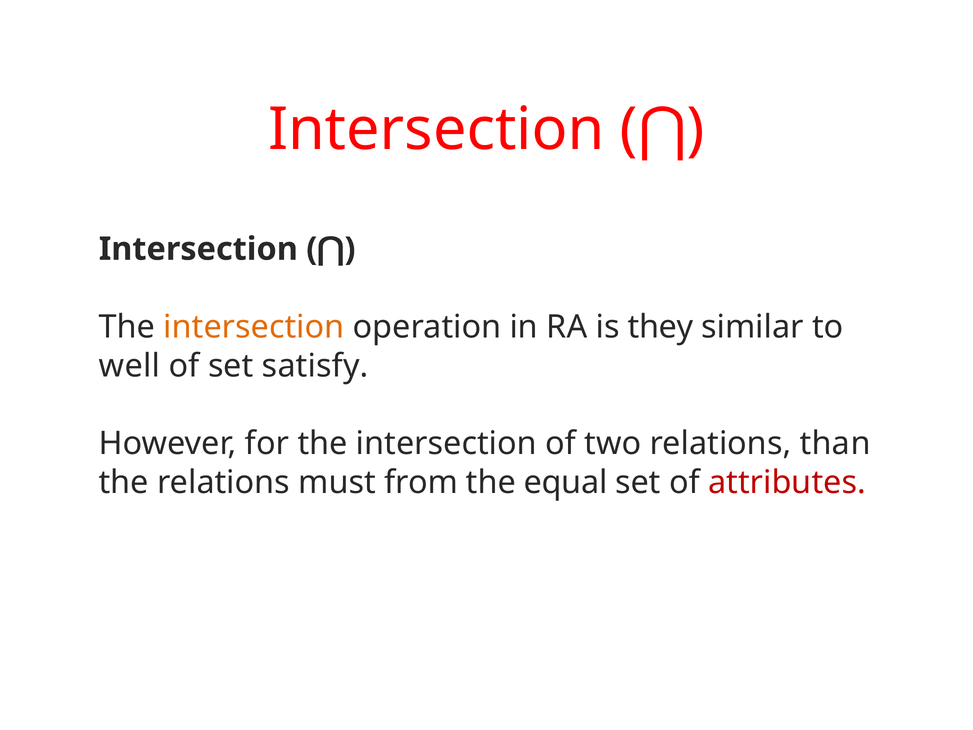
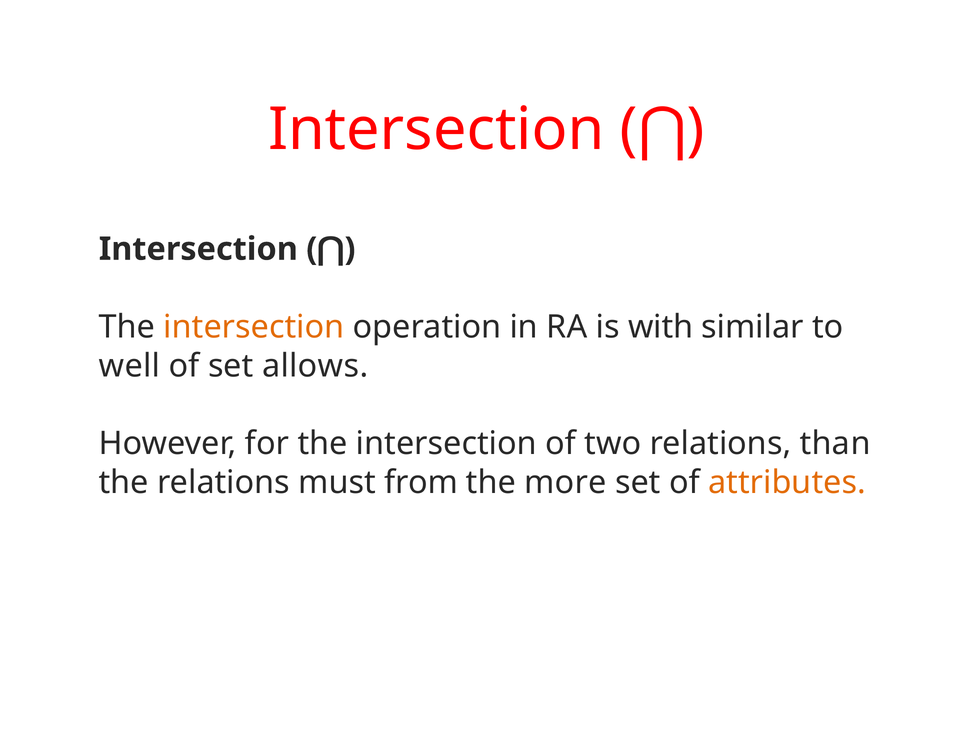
they: they -> with (661, 327)
satisfy: satisfy -> allows (315, 366)
equal: equal -> more (565, 482)
attributes colour: red -> orange (787, 482)
